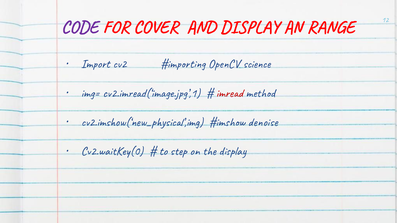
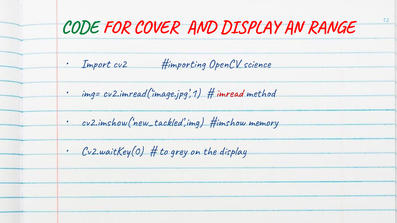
CODE colour: purple -> green (80, 27)
cv2.imshow(‘new_physical’,img: cv2.imshow(‘new_physical’,img -> cv2.imshow(‘new_tackled’,img (142, 122)
denoise: denoise -> memory (263, 122)
step: step -> grey (179, 151)
